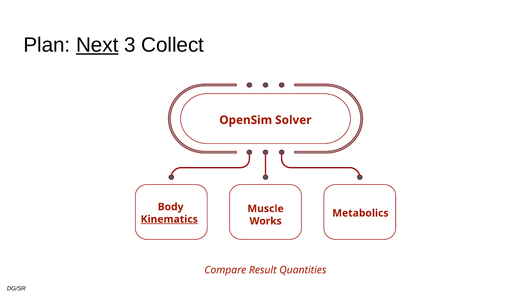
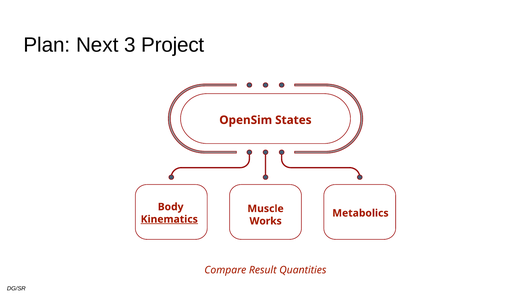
Next underline: present -> none (97, 45)
Collect: Collect -> Project (173, 45)
Solver: Solver -> States (293, 120)
